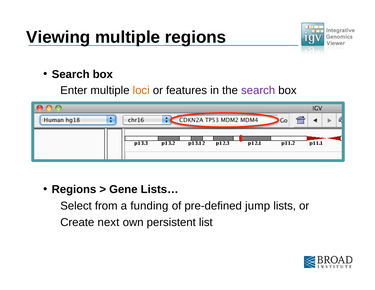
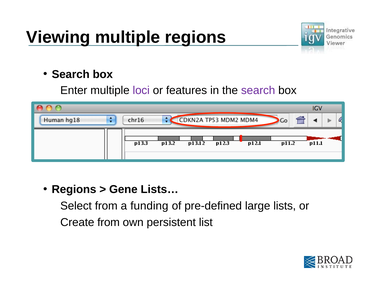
loci colour: orange -> purple (141, 90)
jump: jump -> large (258, 206)
Create next: next -> from (109, 222)
